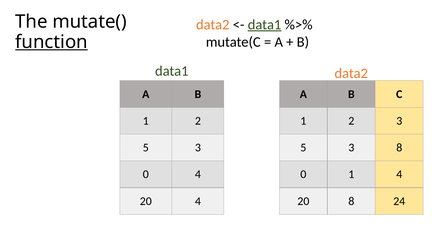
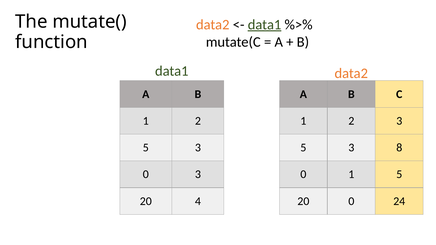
function underline: present -> none (51, 42)
0 4: 4 -> 3 (198, 175)
1 4: 4 -> 5 (399, 175)
20 8: 8 -> 0 (351, 201)
